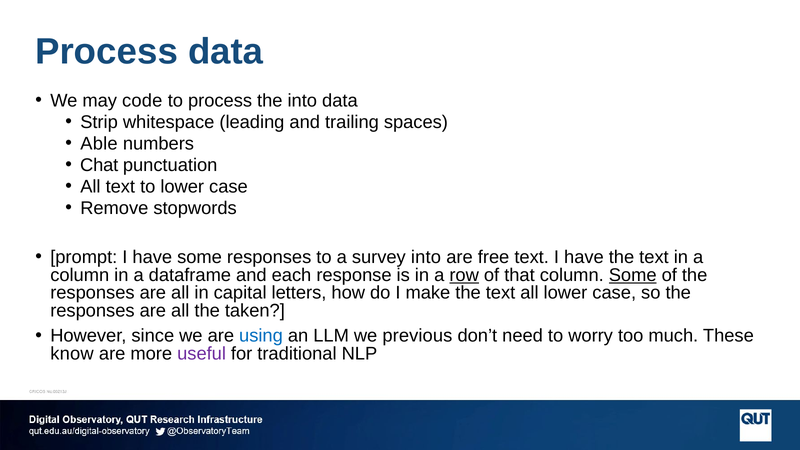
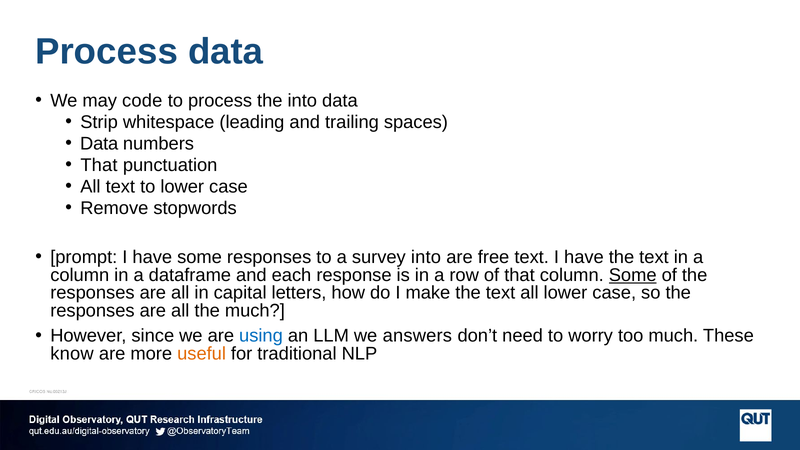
Able: Able -> Data (99, 144)
Chat: Chat -> That (99, 165)
row underline: present -> none (464, 275)
the taken: taken -> much (255, 311)
previous: previous -> answers (417, 336)
useful colour: purple -> orange (202, 354)
